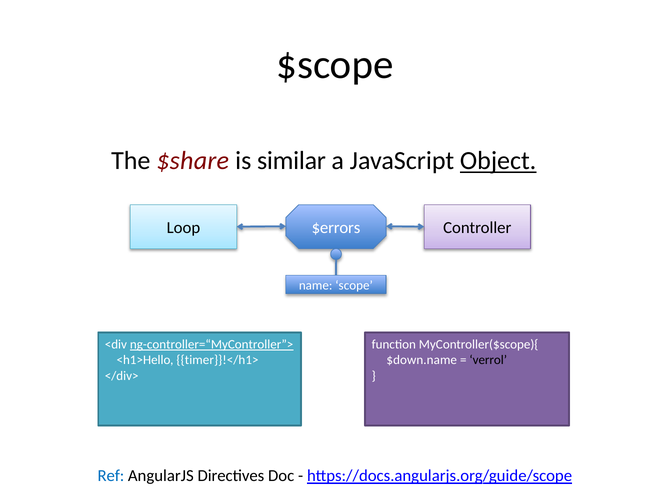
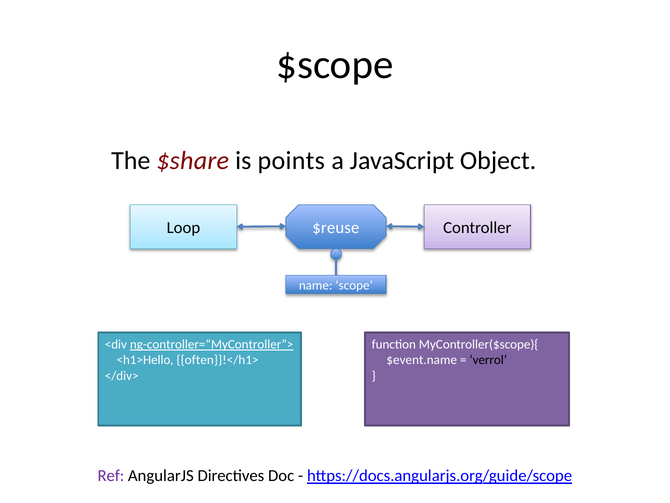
similar: similar -> points (291, 161)
Object underline: present -> none (498, 161)
$errors: $errors -> $reuse (336, 228)
timer}}!</h1>: timer}}!</h1> -> often}}!</h1> (218, 360)
$down.name: $down.name -> $event.name (422, 360)
Ref colour: blue -> purple (111, 475)
